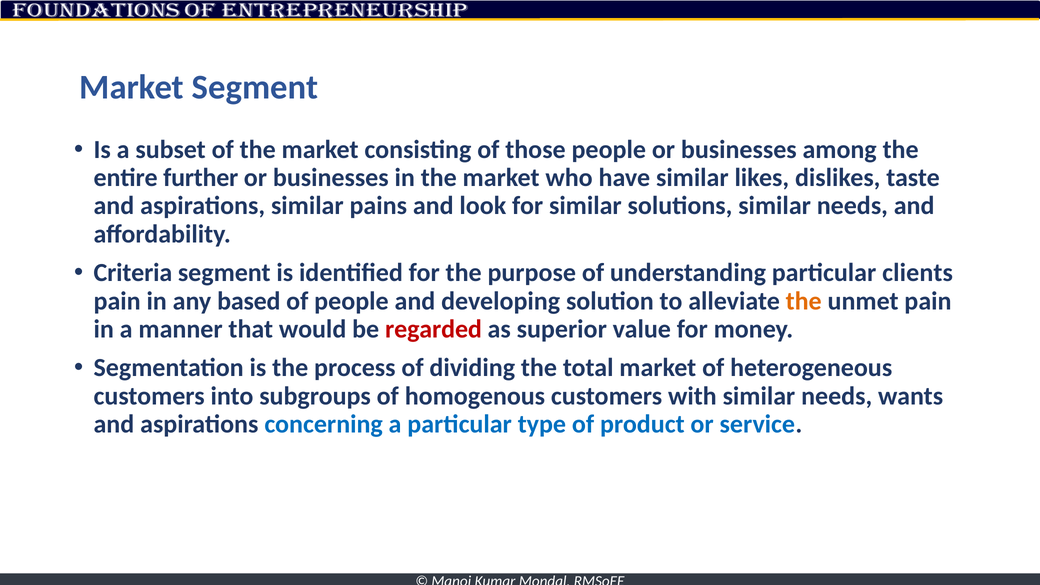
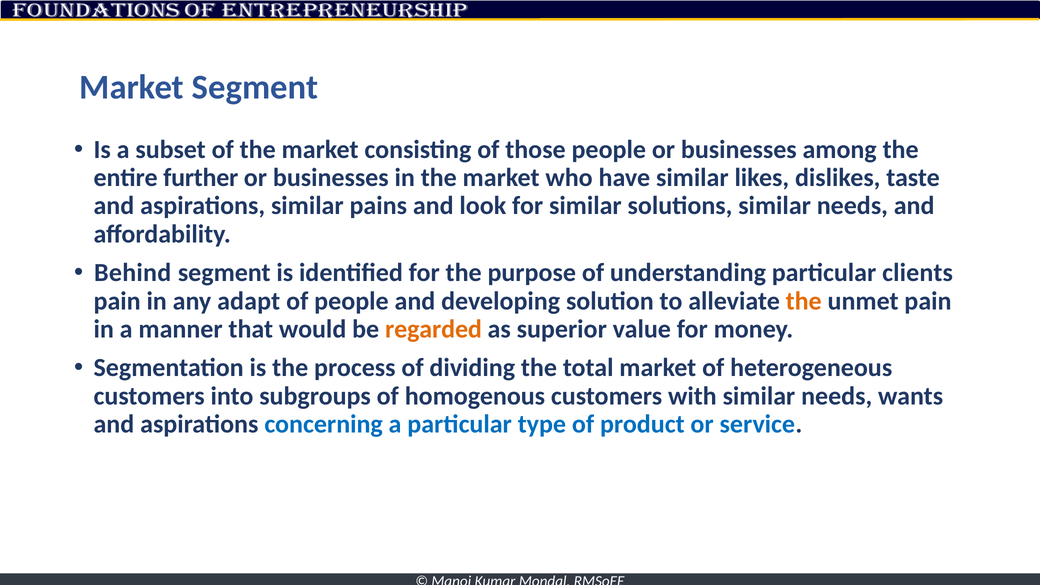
Criteria: Criteria -> Behind (133, 273)
based: based -> adapt (249, 301)
regarded colour: red -> orange (433, 329)
